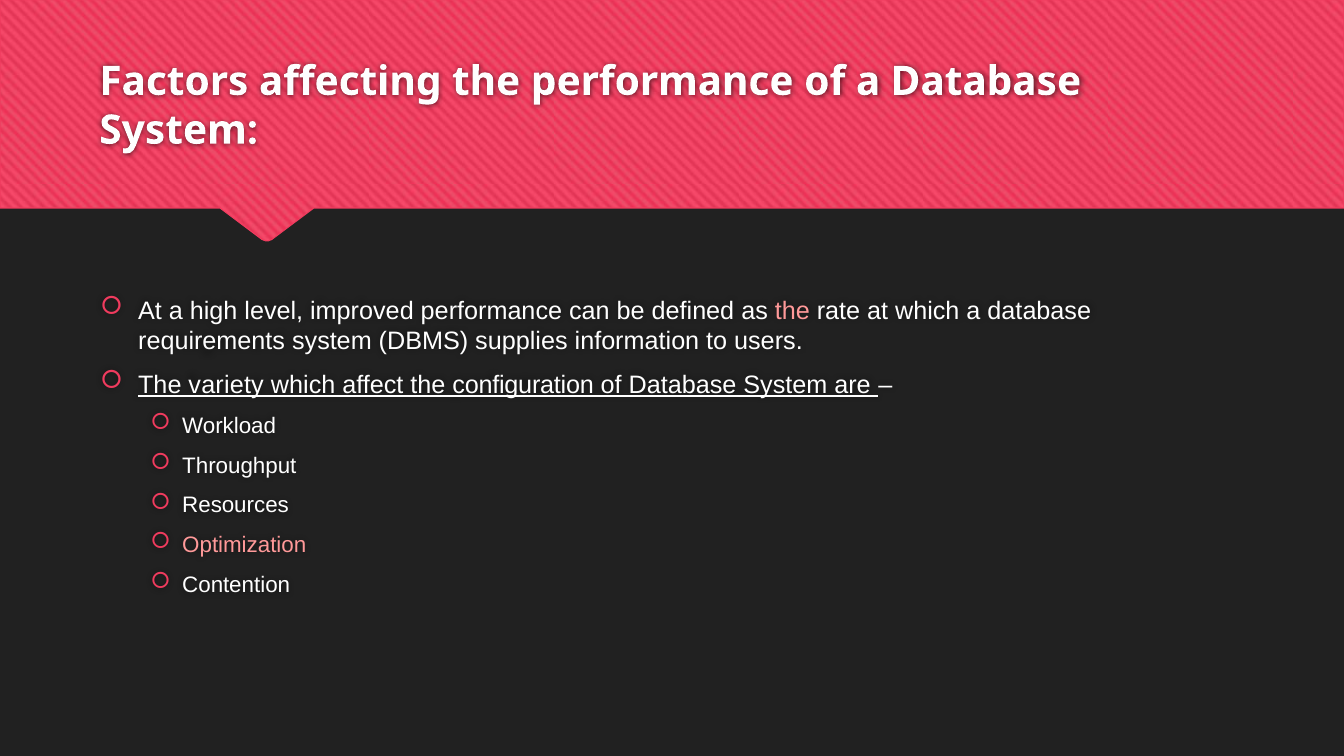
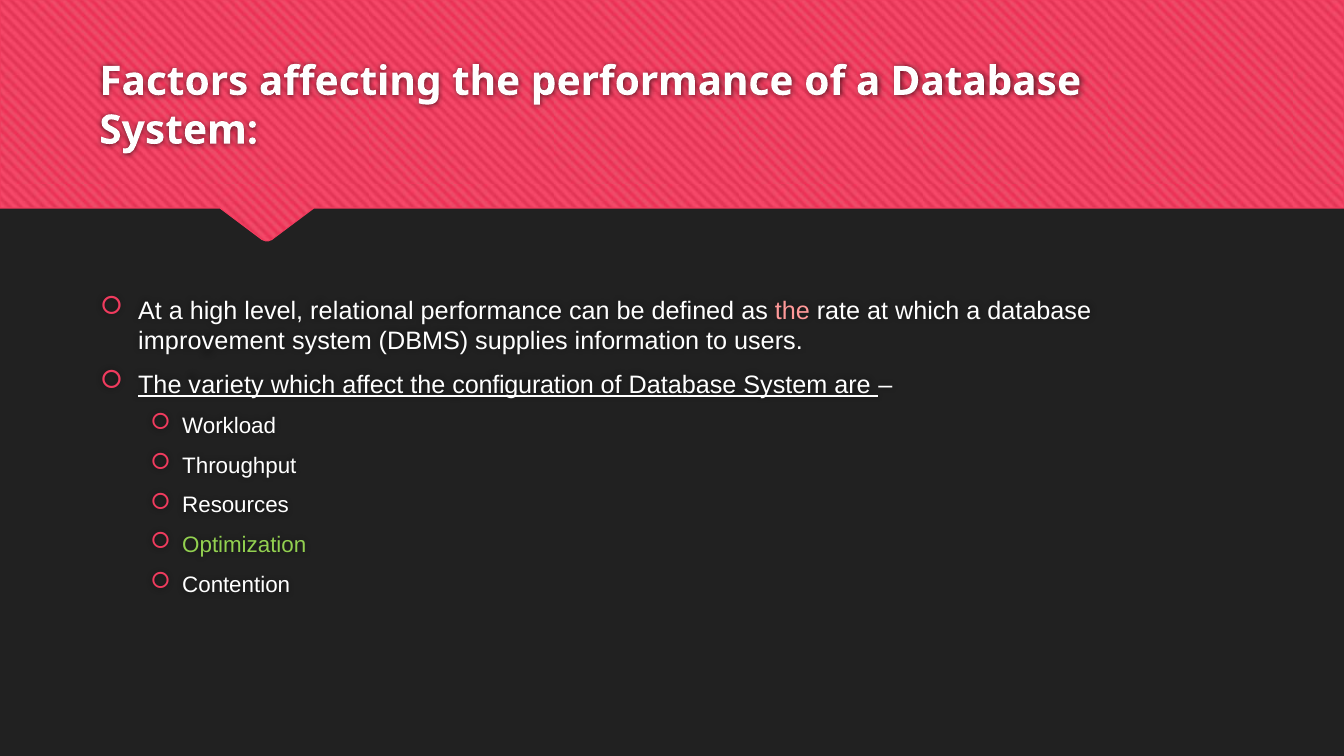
improved: improved -> relational (362, 311)
requirements: requirements -> improvement (212, 341)
Optimization colour: pink -> light green (244, 545)
